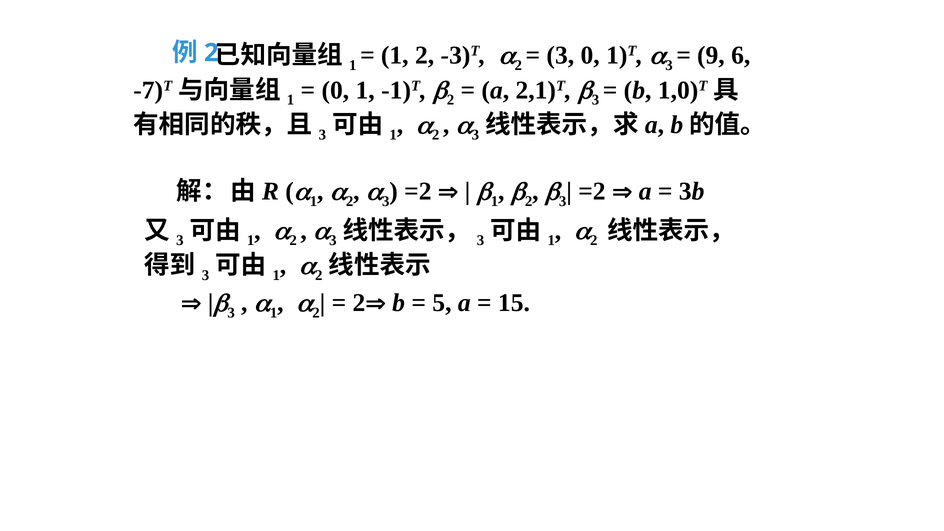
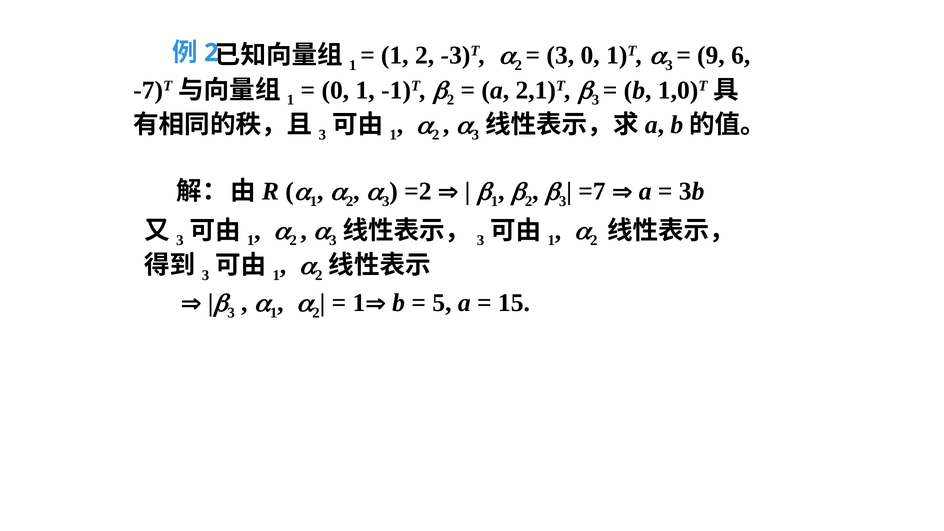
=2: =2 -> =7 (592, 191)
2: 2 -> 1 (359, 303)
